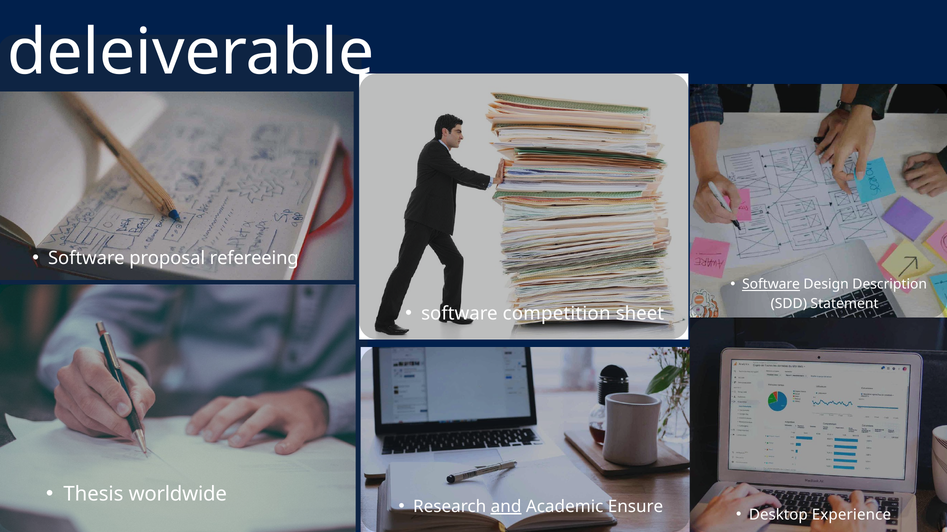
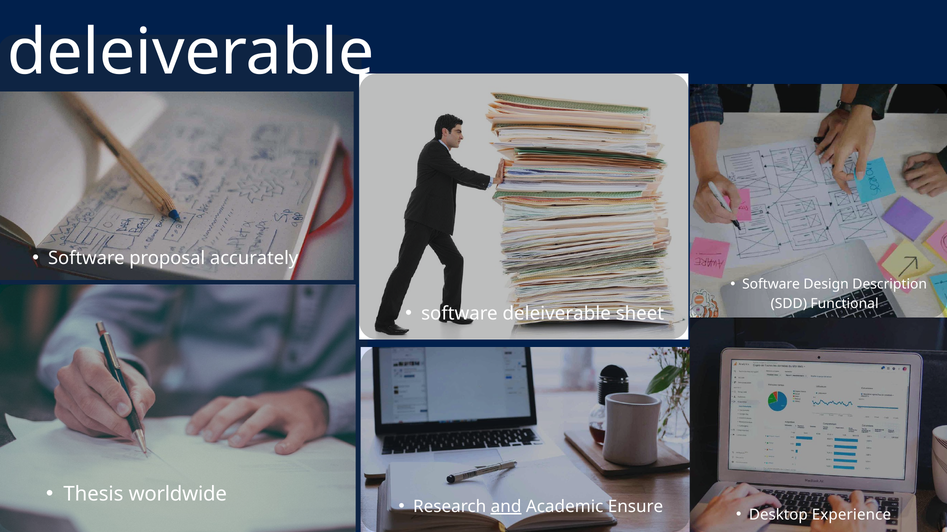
refereeing: refereeing -> accurately (254, 259)
Software underline: present -> none (771, 285)
Statement: Statement -> Functional (845, 304)
software competition: competition -> deleiverable (557, 314)
